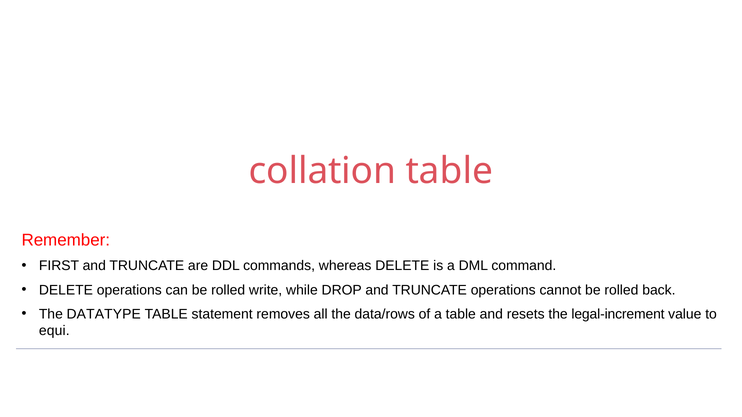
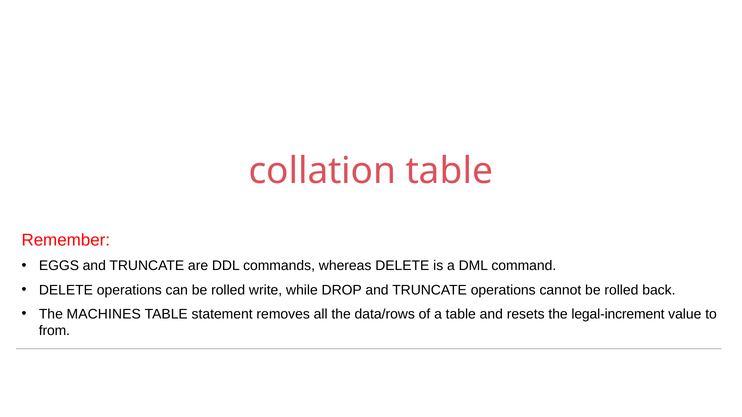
FIRST: FIRST -> EGGS (59, 266)
DATATYPE: DATATYPE -> MACHINES (104, 314)
equi: equi -> from (54, 331)
